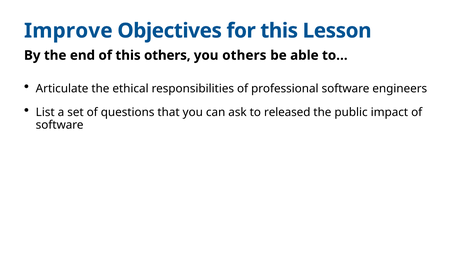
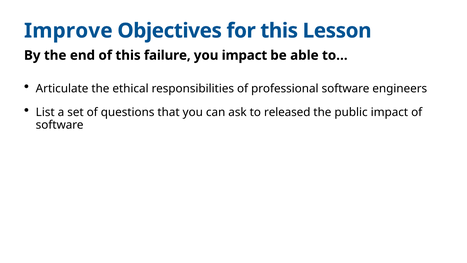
this others: others -> failure (167, 55)
you others: others -> impact (244, 55)
